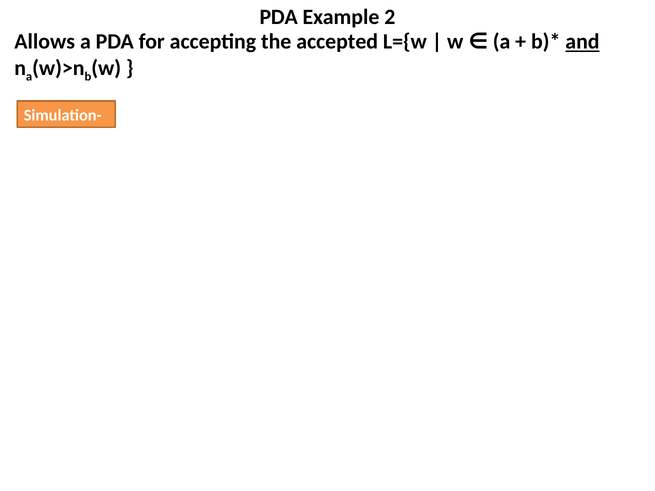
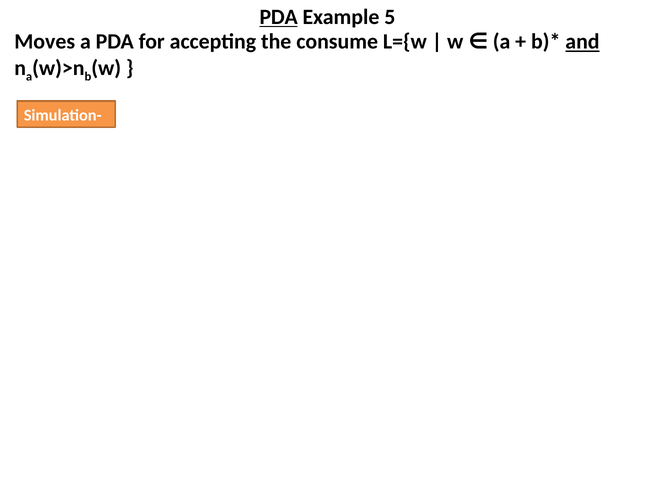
PDA underline: none -> present (279, 17)
2: 2 -> 5 (390, 17)
Allows: Allows -> Moves (45, 42)
accepted: accepted -> consume (337, 42)
